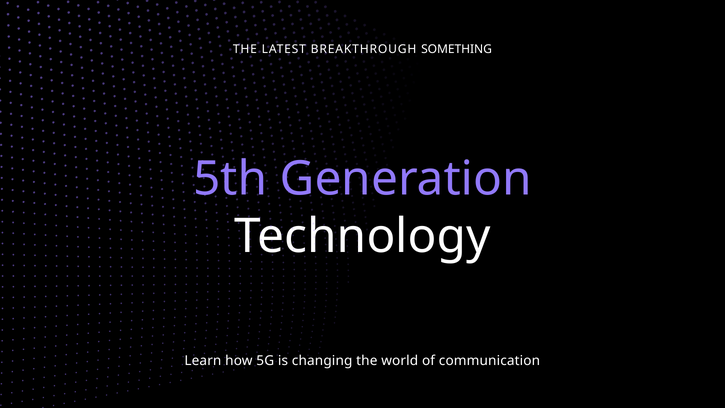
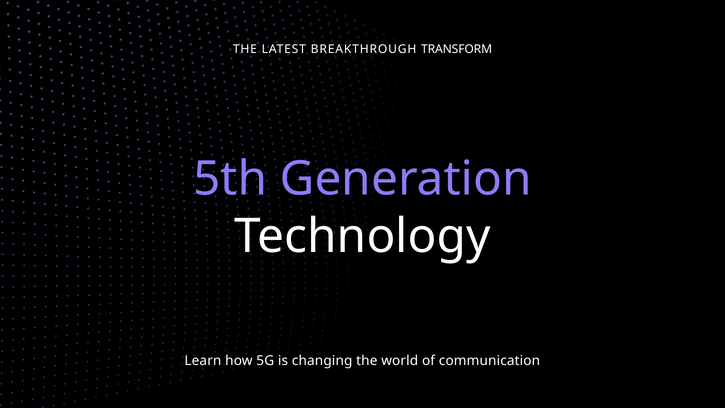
SOMETHING: SOMETHING -> TRANSFORM (457, 49)
